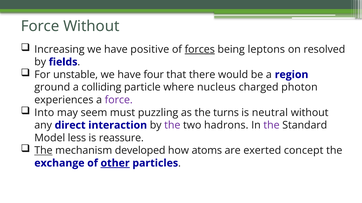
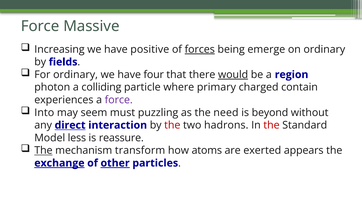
Force Without: Without -> Massive (91, 26)
leptons: leptons -> emerge (266, 49)
on resolved: resolved -> ordinary (324, 49)
For unstable: unstable -> ordinary (76, 75)
would underline: none -> present (233, 75)
ground: ground -> photon (52, 88)
nucleus: nucleus -> primary (216, 88)
photon: photon -> contain (300, 88)
turns: turns -> need (226, 113)
neutral: neutral -> beyond (270, 113)
direct underline: none -> present (70, 126)
the colour: purple -> red (172, 126)
the colour: purple -> red (271, 126)
developed: developed -> transform (140, 151)
concept: concept -> appears (304, 151)
exchange underline: none -> present (59, 164)
